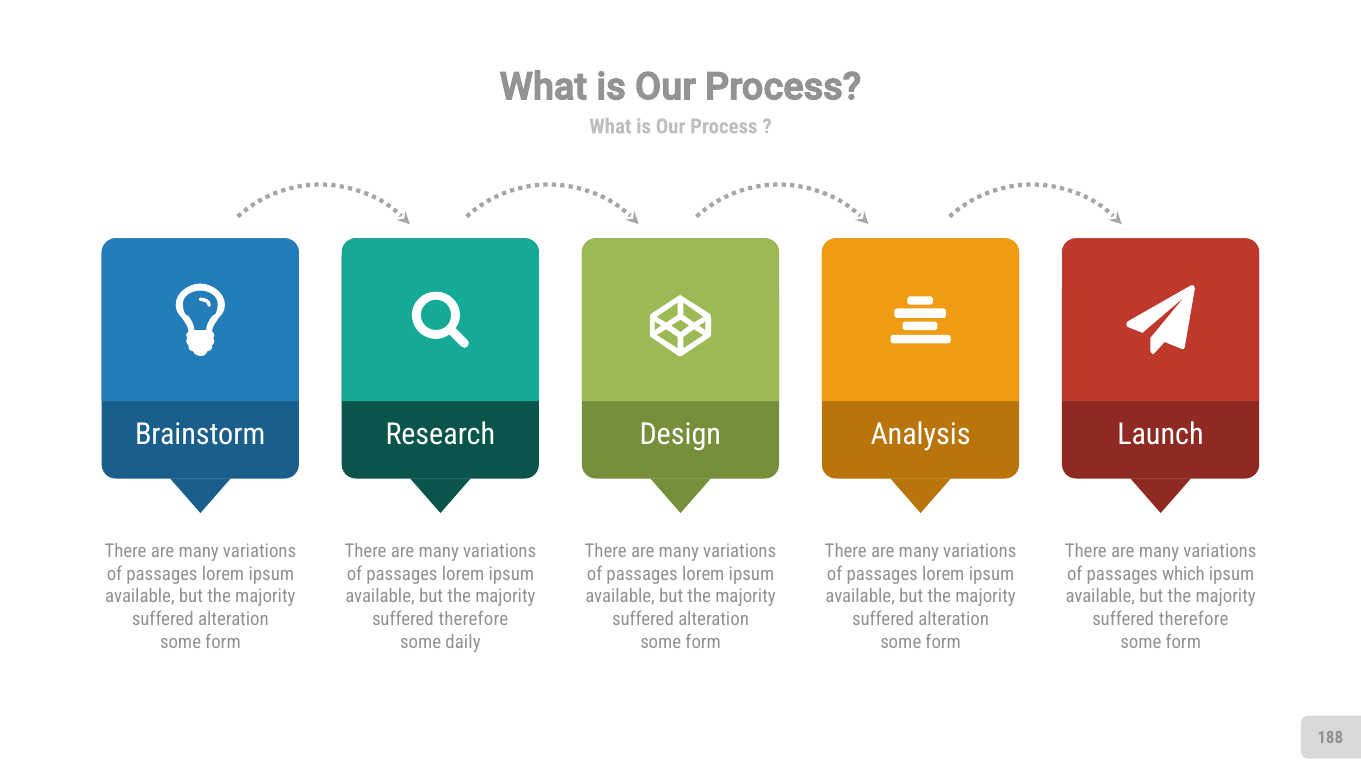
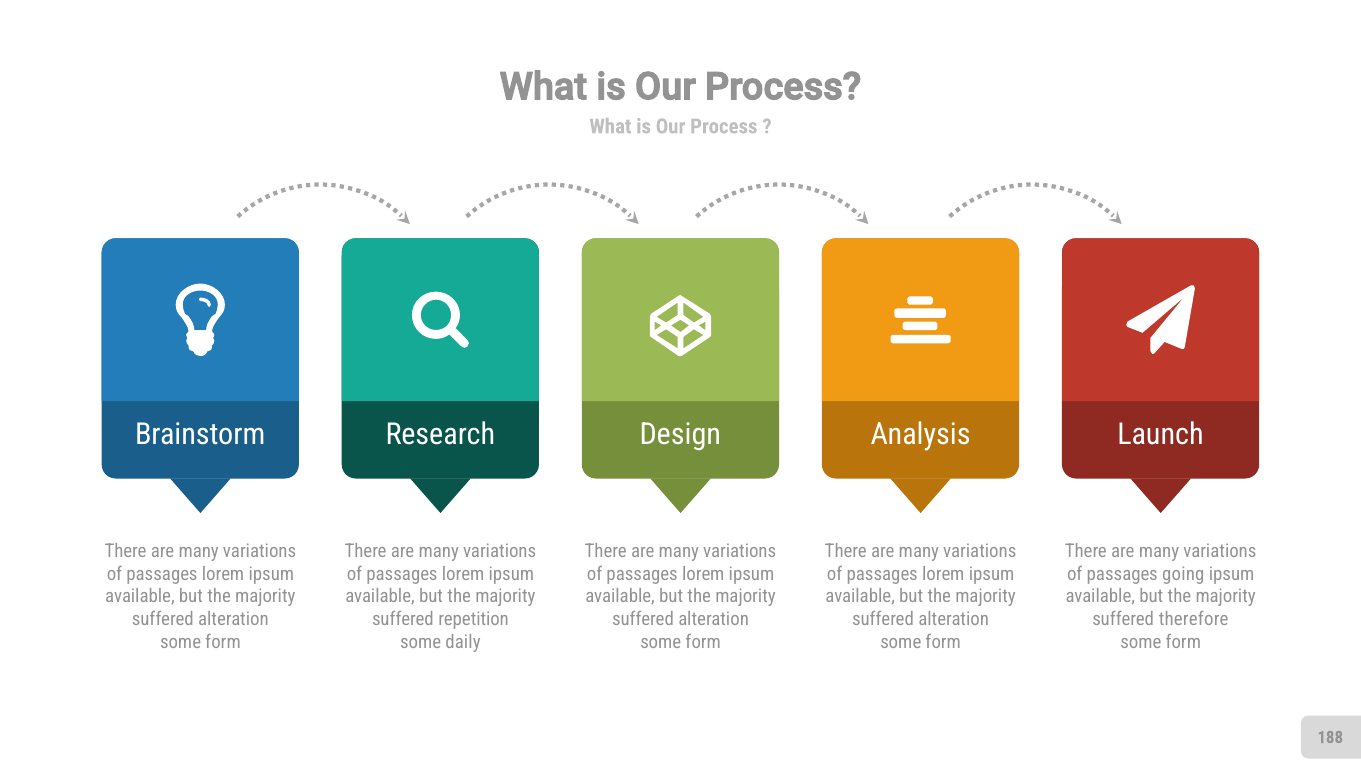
which: which -> going (1183, 574)
therefore: therefore -> repetition (474, 619)
